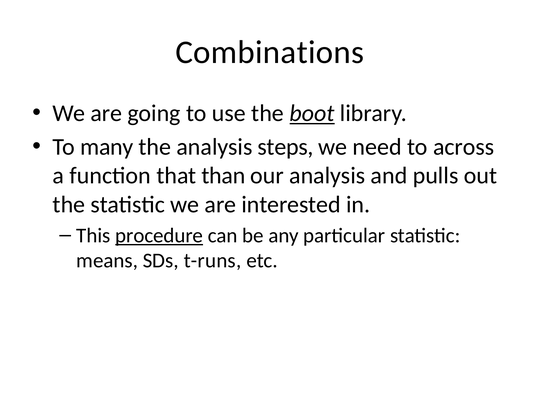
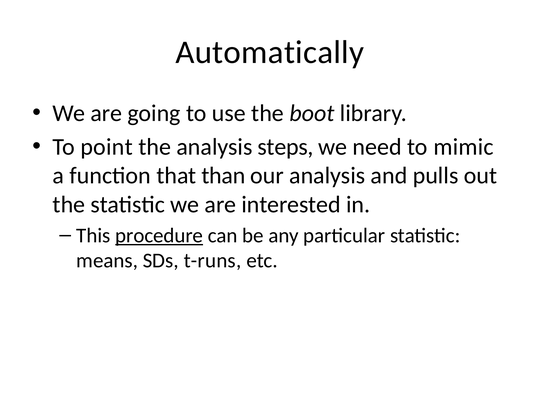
Combinations: Combinations -> Automatically (270, 52)
boot underline: present -> none (312, 113)
many: many -> point (107, 147)
across: across -> mimic (464, 147)
